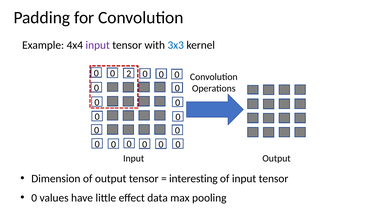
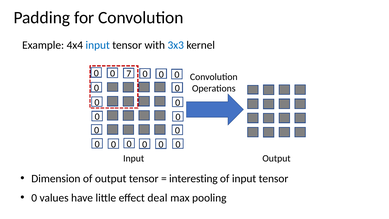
input colour: purple -> blue (98, 45)
2: 2 -> 7 (129, 74)
data: data -> deal (157, 198)
